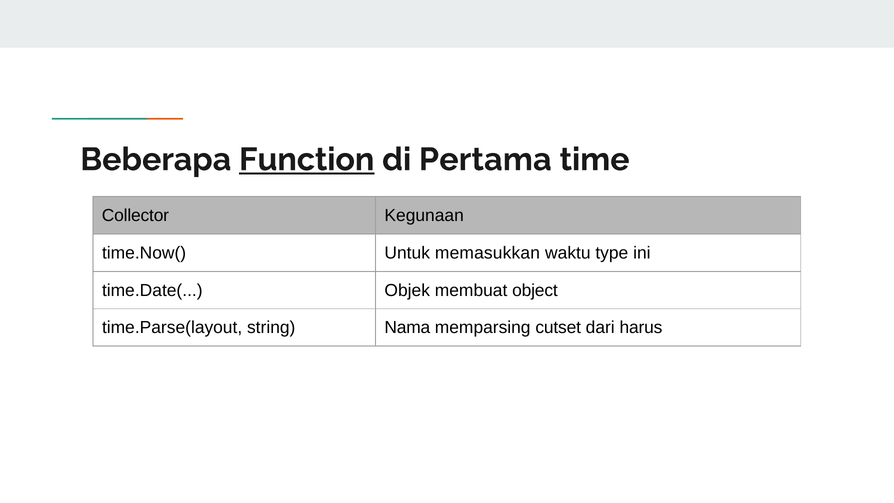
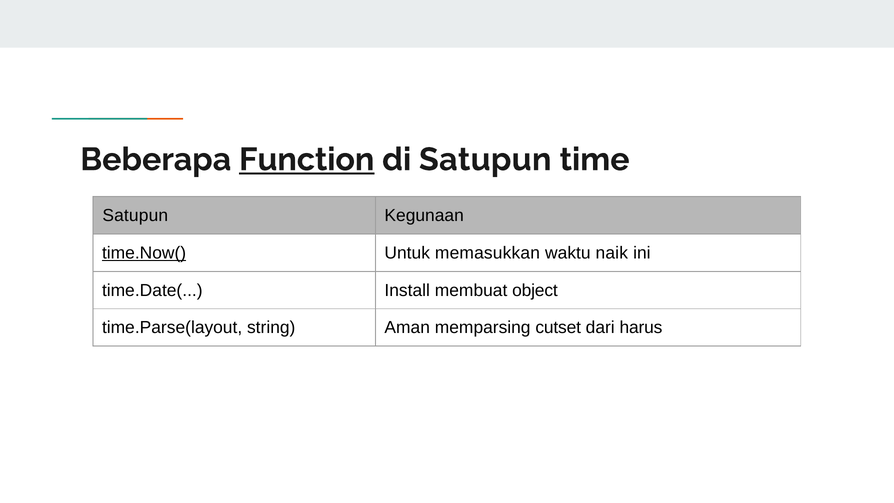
di Pertama: Pertama -> Satupun (485, 159)
Collector: Collector -> Satupun (135, 216)
time.Now( underline: none -> present (144, 253)
type: type -> naik (612, 253)
Objek: Objek -> Install (407, 290)
Nama: Nama -> Aman (407, 328)
